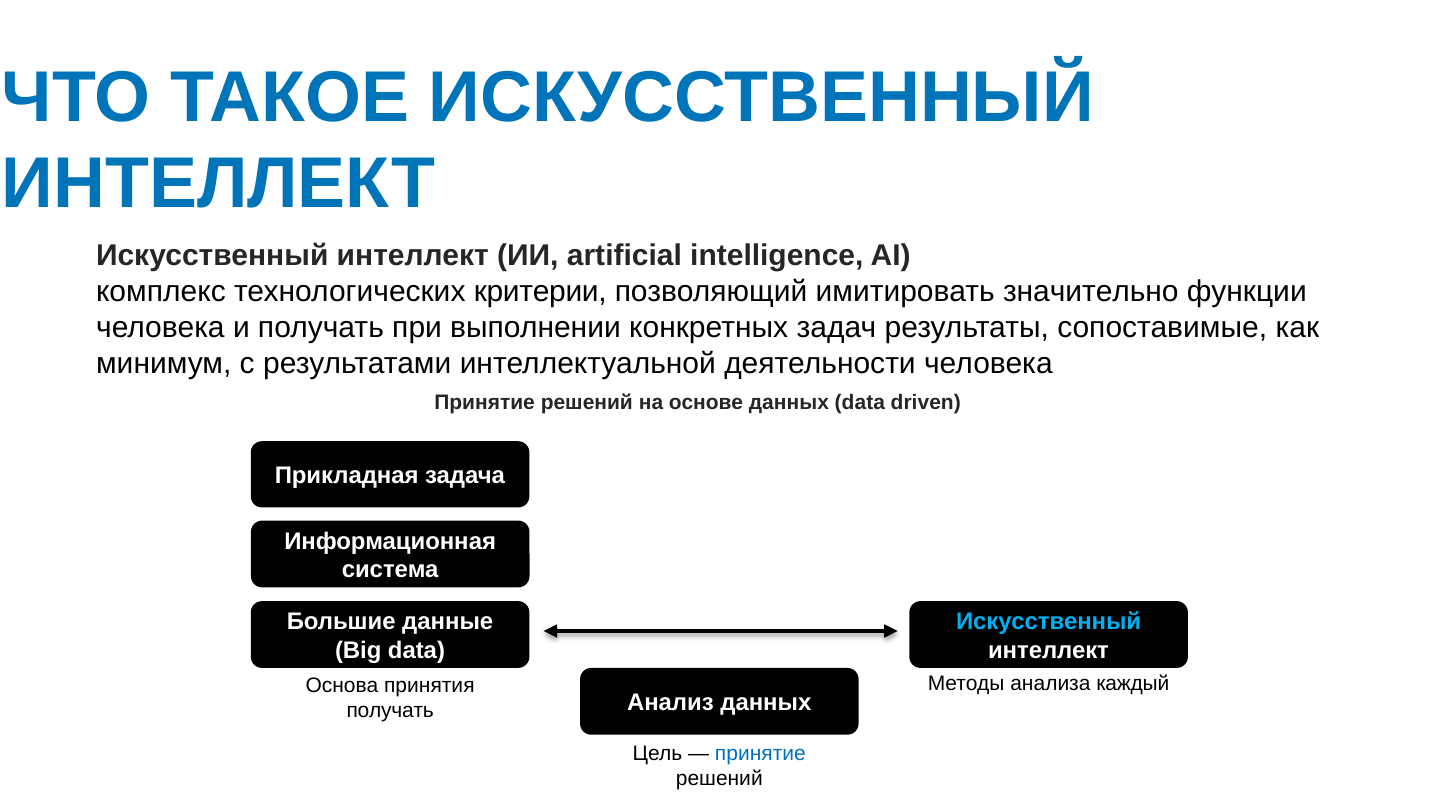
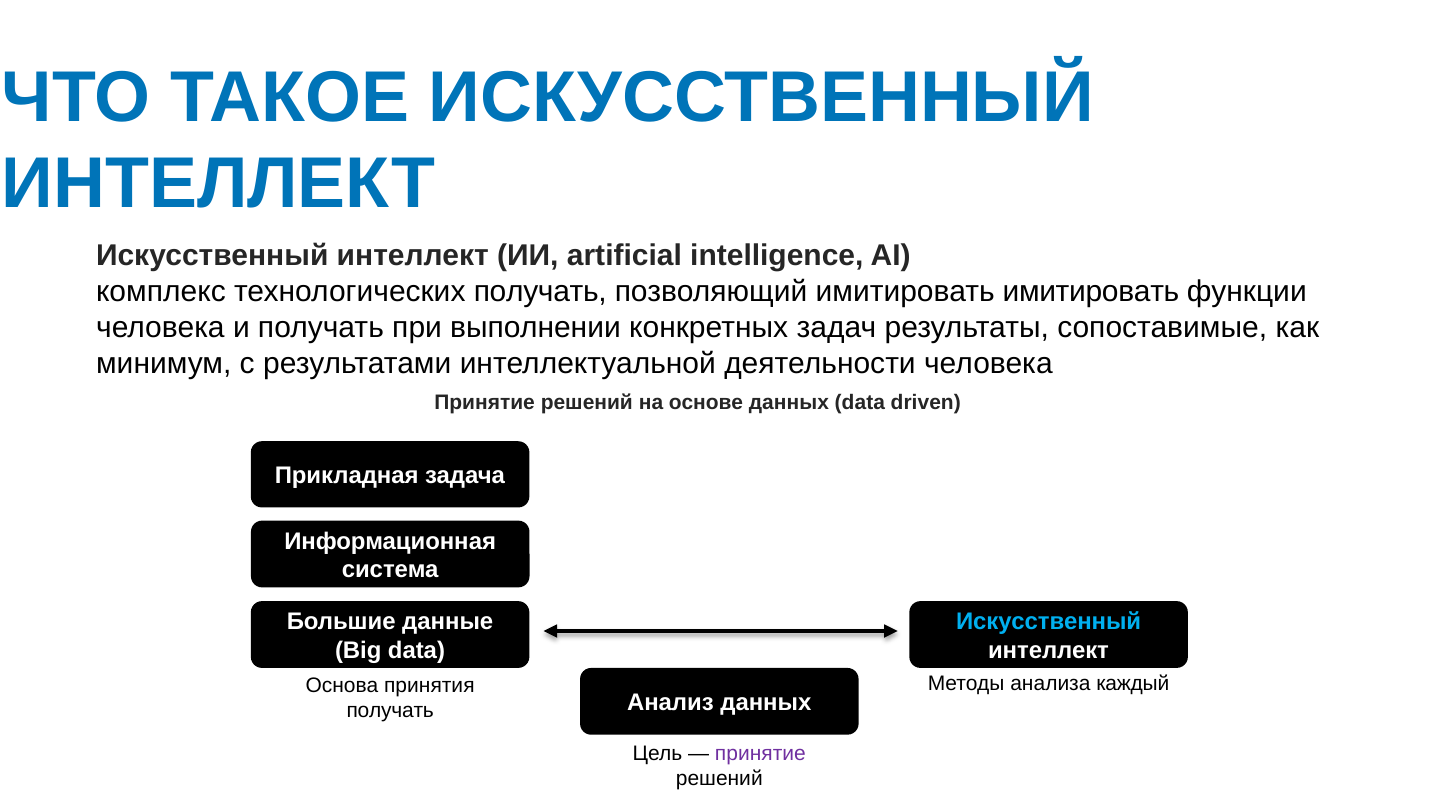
технологических критерии: критерии -> получать (540, 292)
имитировать значительно: значительно -> имитировать (1091, 292)
принятие colour: blue -> purple (760, 754)
